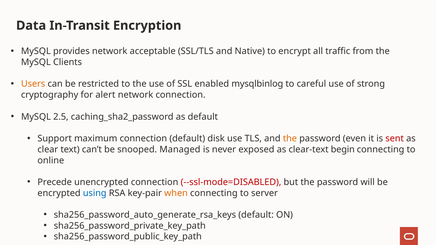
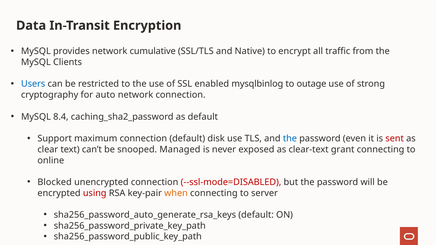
acceptable: acceptable -> cumulative (153, 51)
Users colour: orange -> blue (33, 84)
careful: careful -> outage (311, 84)
alert: alert -> auto (105, 95)
2.5: 2.5 -> 8.4 (61, 117)
the colour: orange -> blue (290, 139)
begin: begin -> grant (343, 150)
Precede: Precede -> Blocked (55, 182)
using colour: blue -> red (95, 193)
